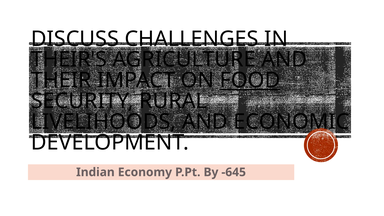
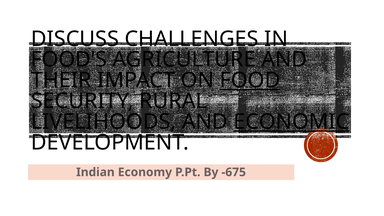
THEIR'S: THEIR'S -> FOOD'S (69, 60)
ECONOMIC underline: none -> present (291, 122)
-645: -645 -> -675 (234, 172)
